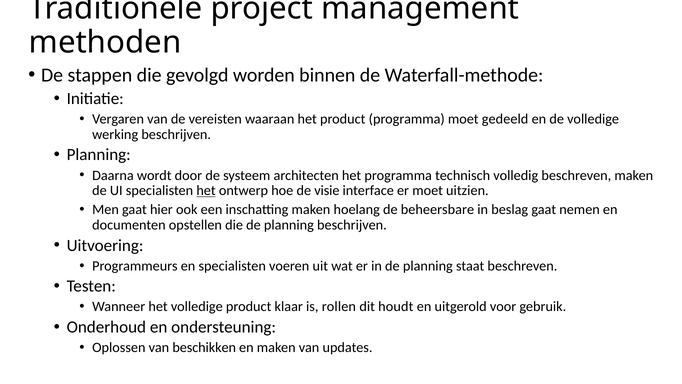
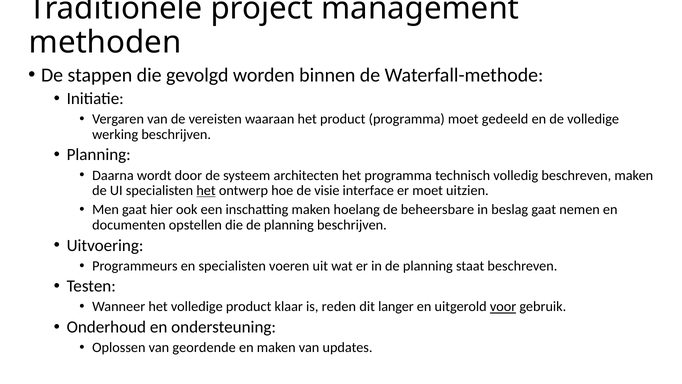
rollen: rollen -> reden (339, 306)
houdt: houdt -> langer (396, 306)
voor underline: none -> present (503, 306)
beschikken: beschikken -> geordende (204, 347)
